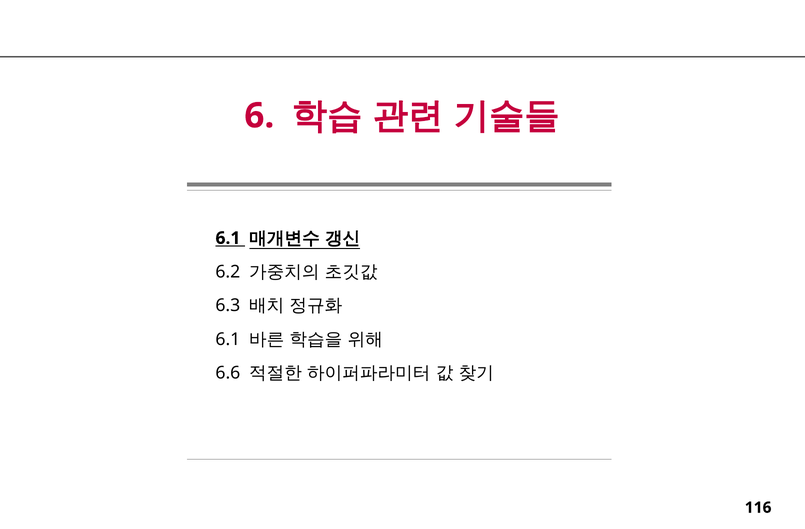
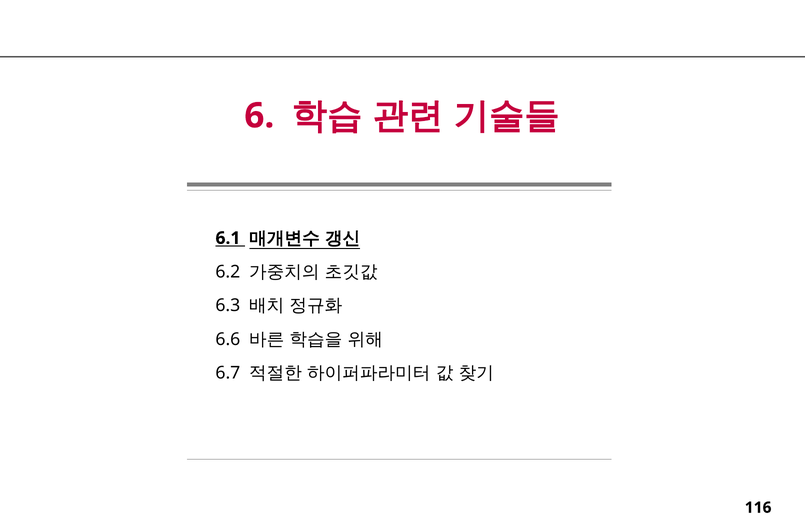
6.1: 6.1 -> 6.6 (228, 339)
6.6: 6.6 -> 6.7 (228, 373)
